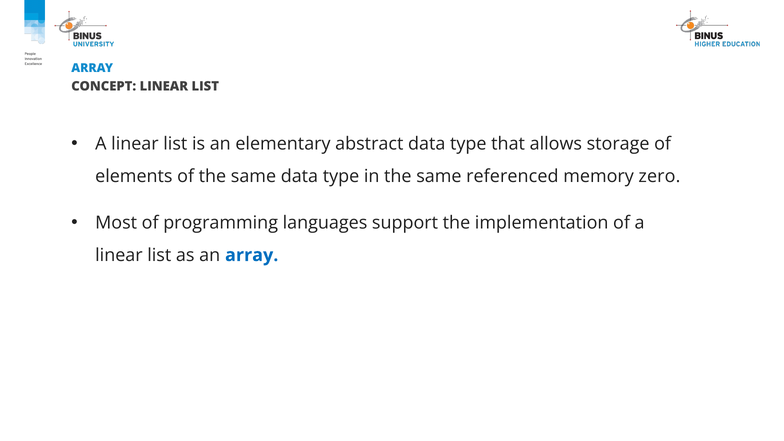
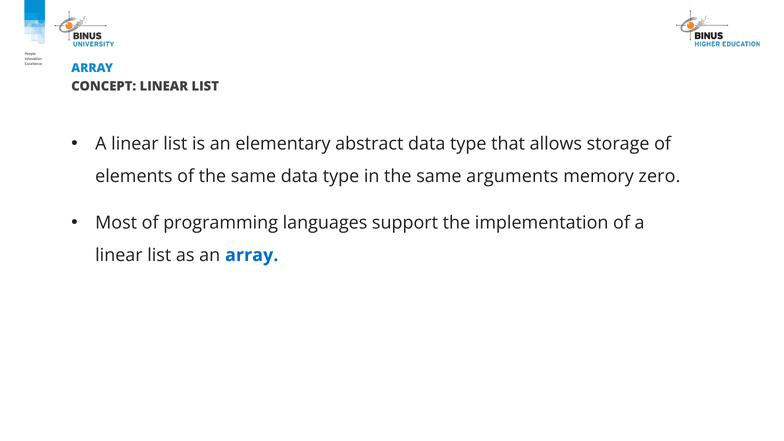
referenced: referenced -> arguments (512, 176)
